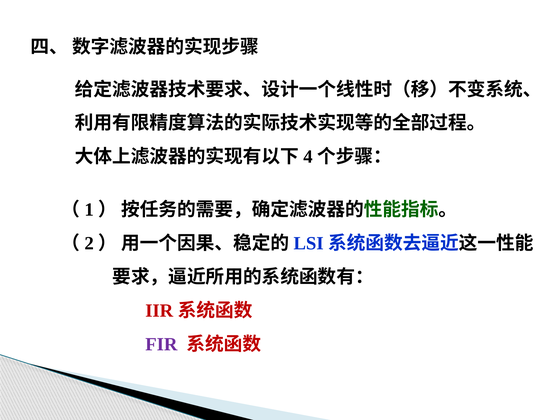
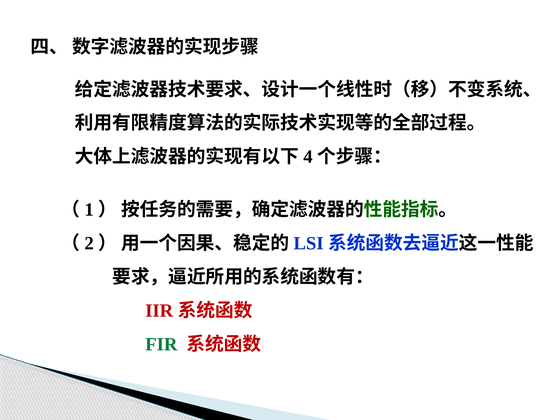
FIR colour: purple -> green (161, 344)
